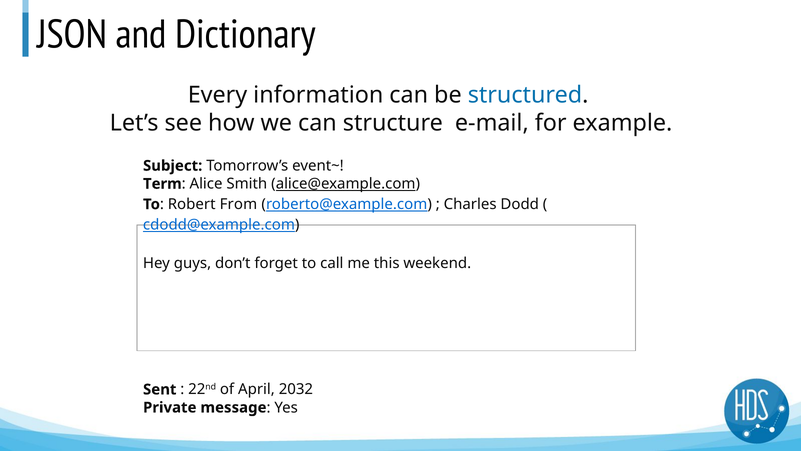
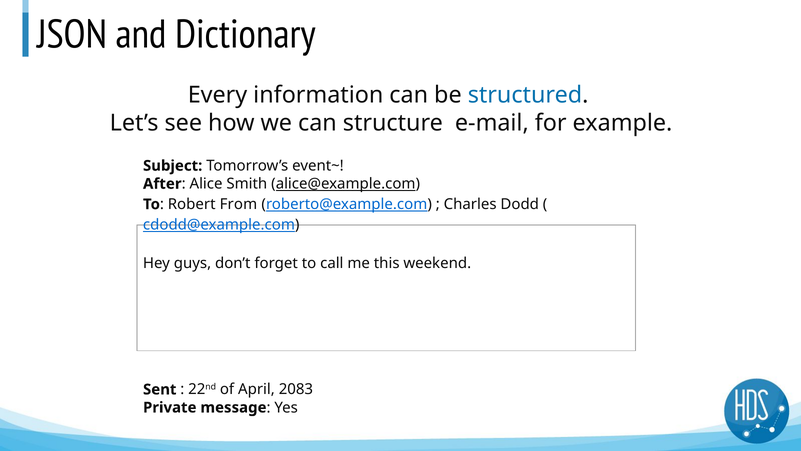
Term: Term -> After (162, 184)
2032: 2032 -> 2083 (296, 389)
